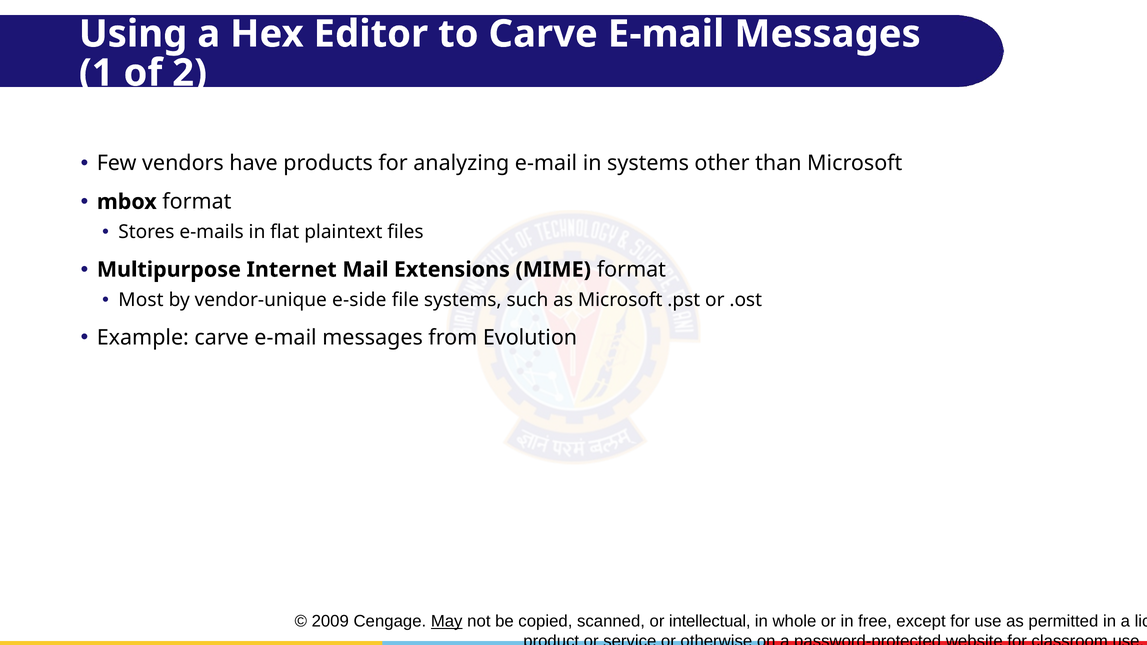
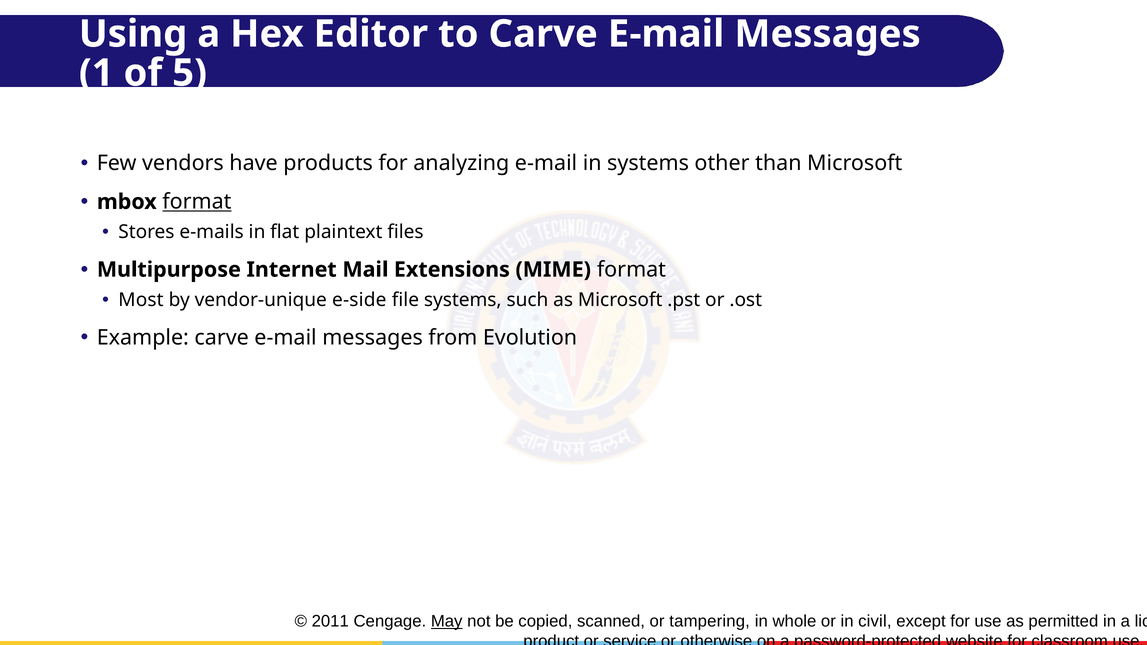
2: 2 -> 5 (190, 73)
format underline: none -> present (197, 202)
2009: 2009 -> 2011 (330, 622)
intellectual: intellectual -> tampering (710, 622)
free: free -> civil (875, 622)
